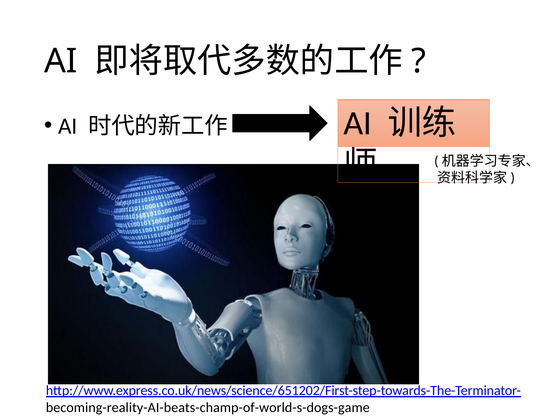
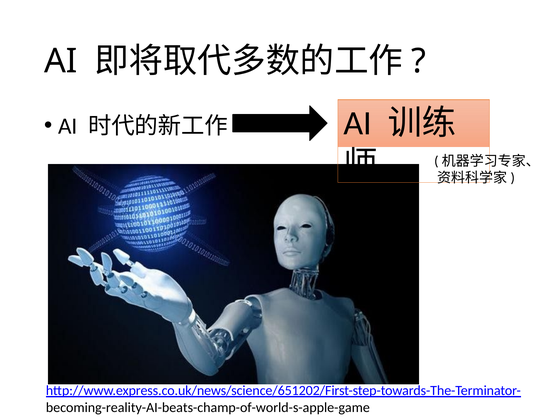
becoming-reality-AI-beats-champ-of-world-s-dogs-game: becoming-reality-AI-beats-champ-of-world-s-dogs-game -> becoming-reality-AI-beats-champ-of-world-s-apple-game (208, 408)
